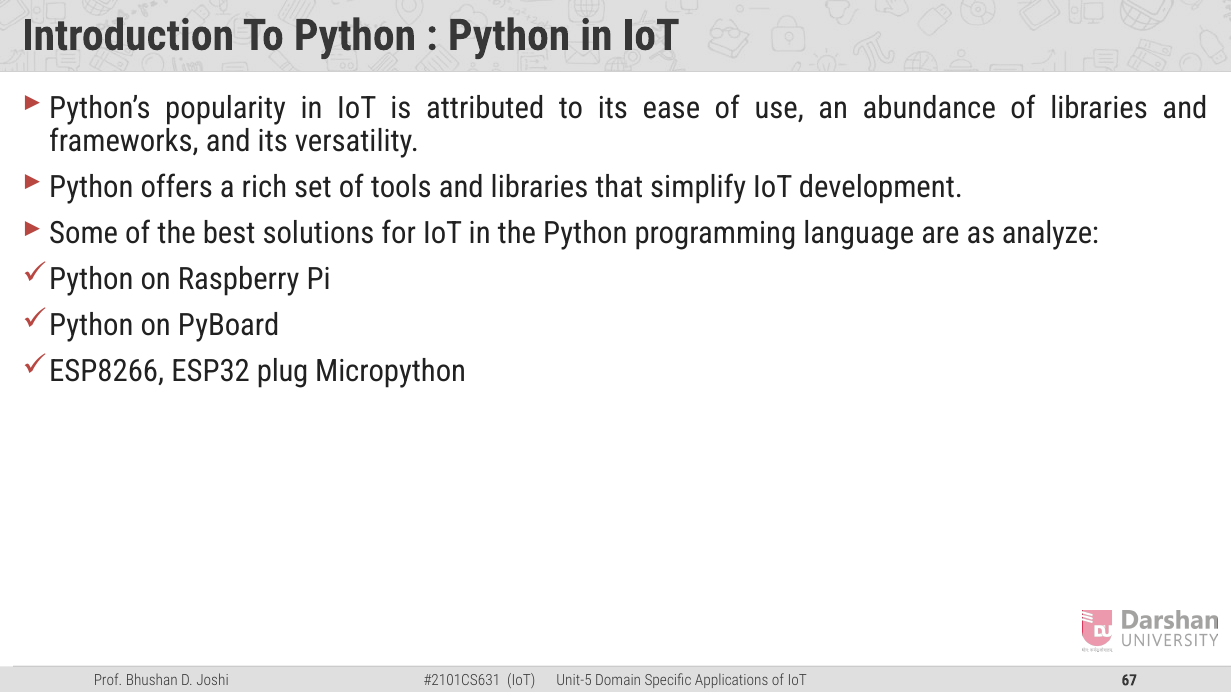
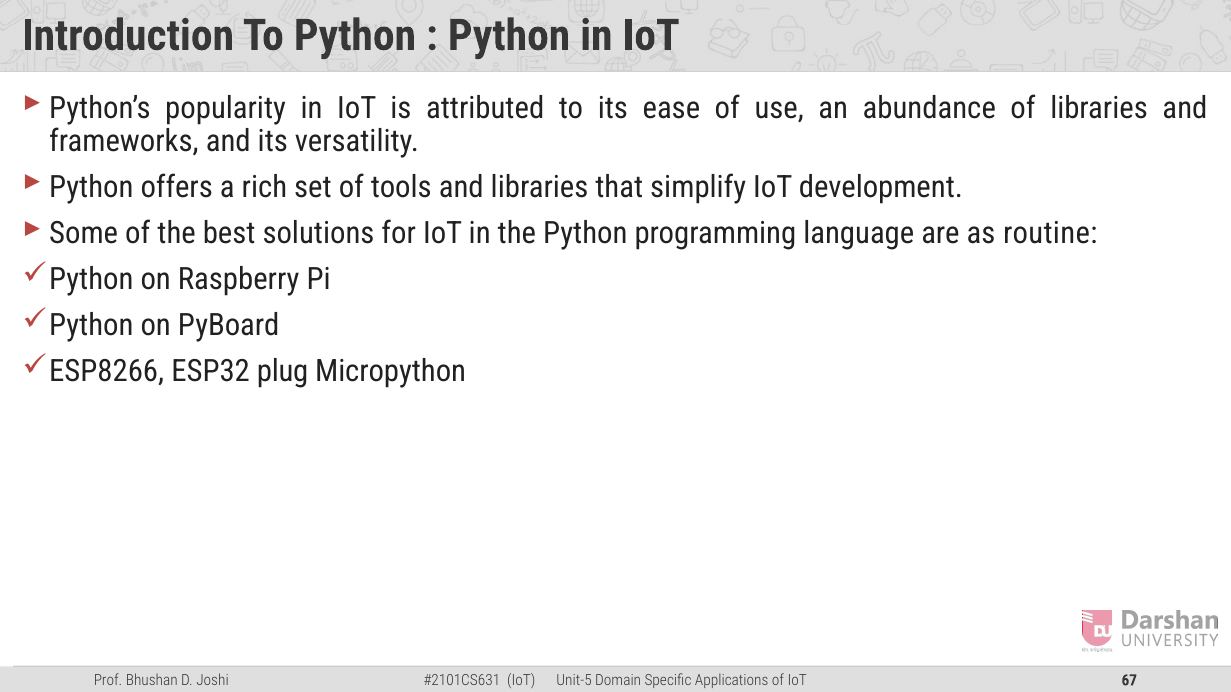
analyze: analyze -> routine (1050, 234)
